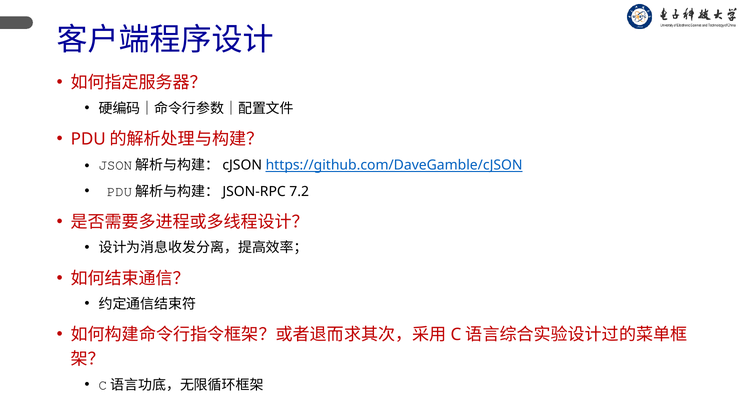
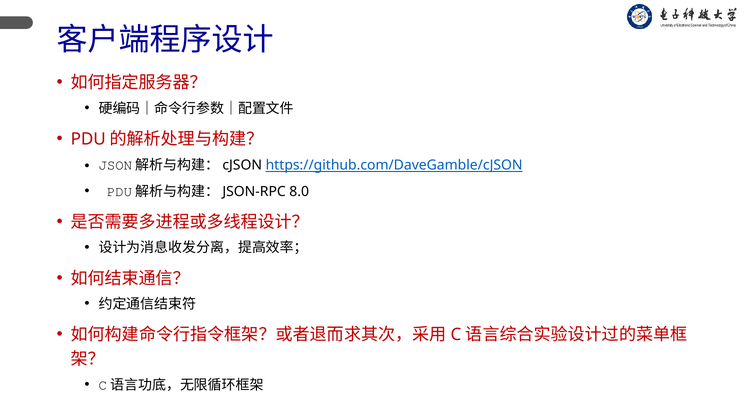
7.2: 7.2 -> 8.0 (299, 191)
